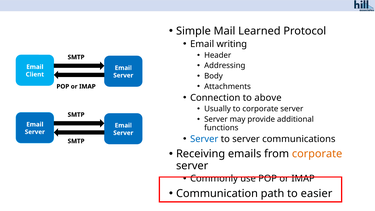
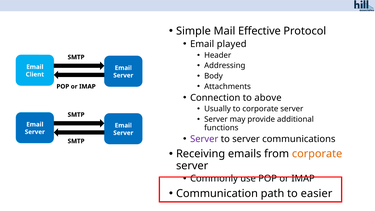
Learned: Learned -> Effective (259, 31)
writing: writing -> played (232, 44)
Server colour: blue -> purple (204, 139)
